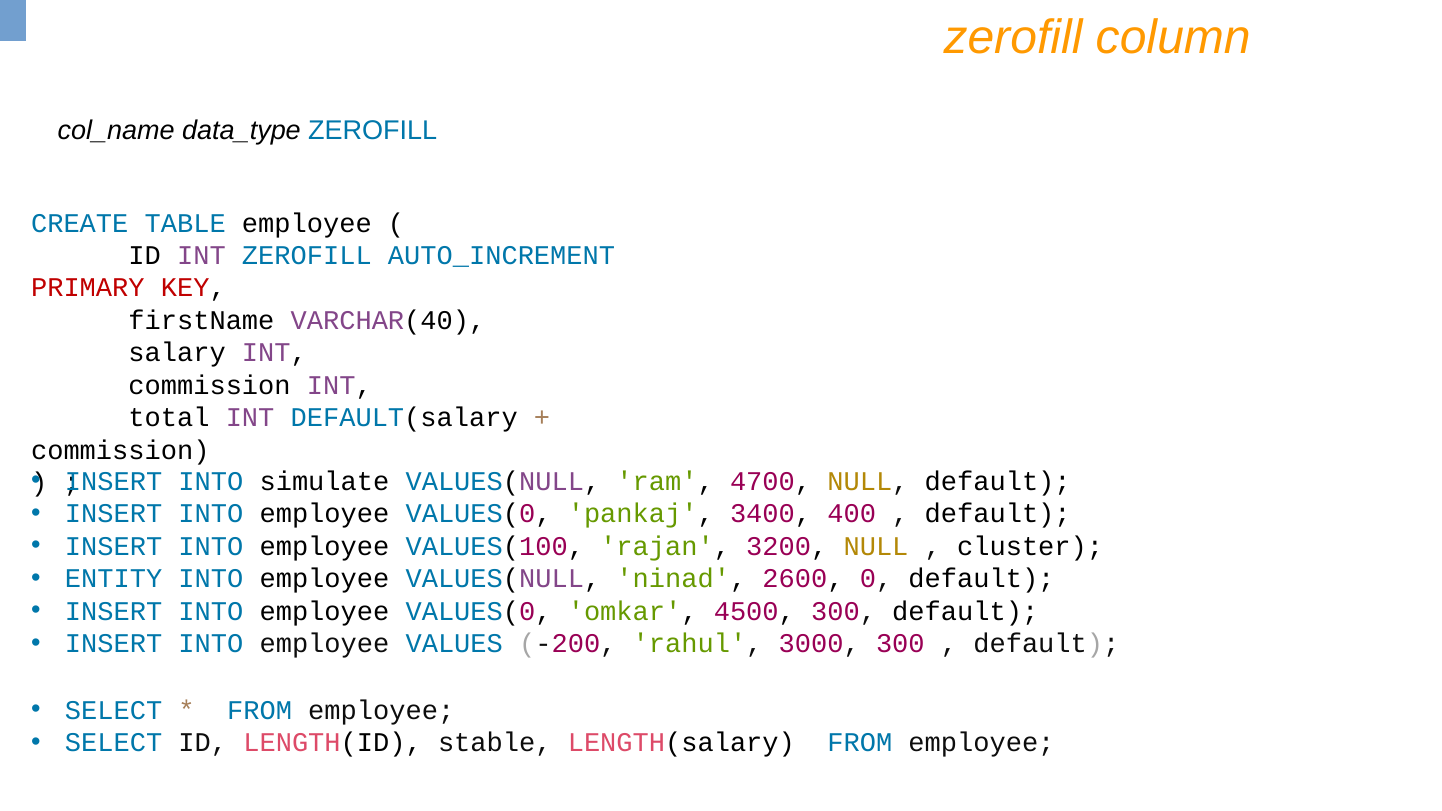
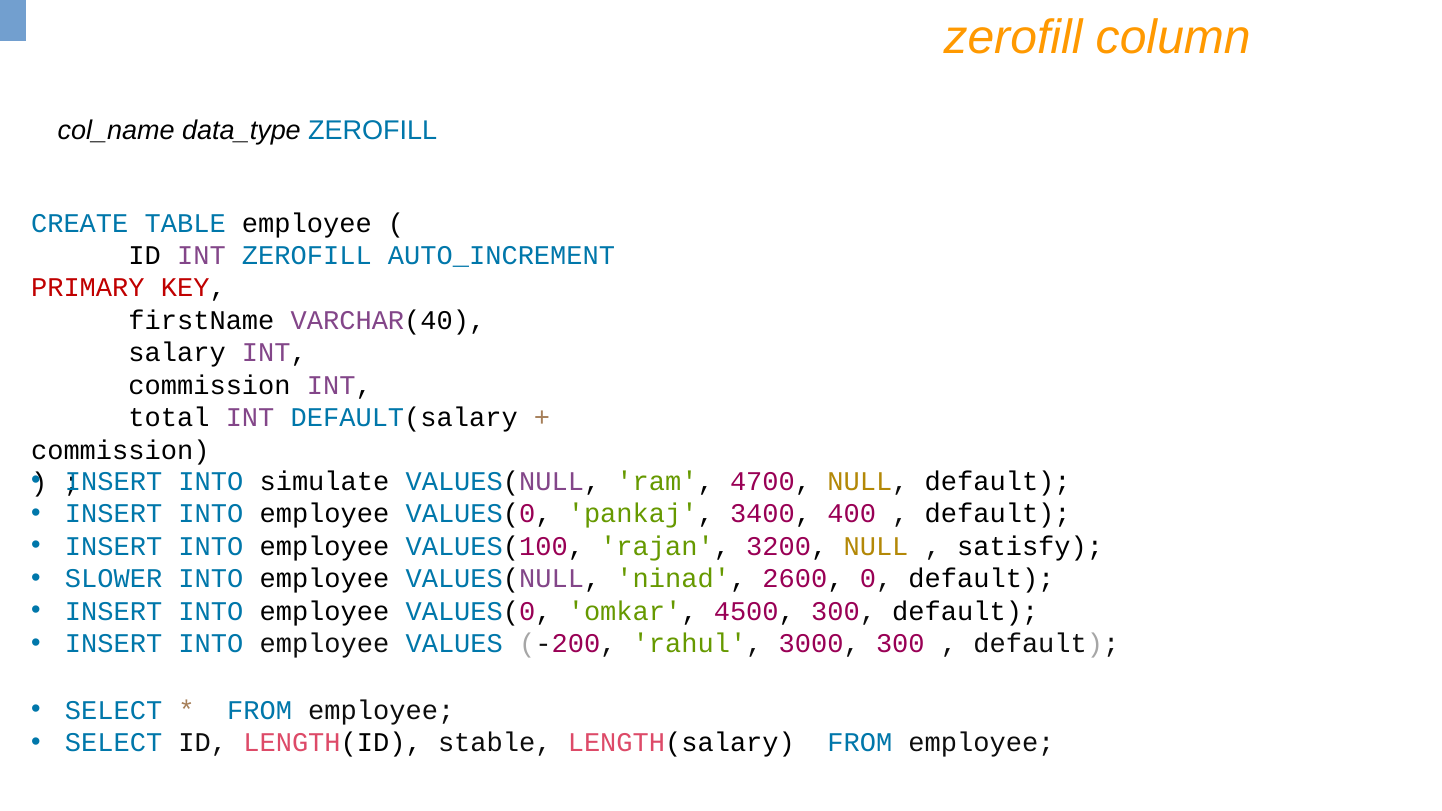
cluster: cluster -> satisfy (1030, 546)
ENTITY: ENTITY -> SLOWER (114, 579)
